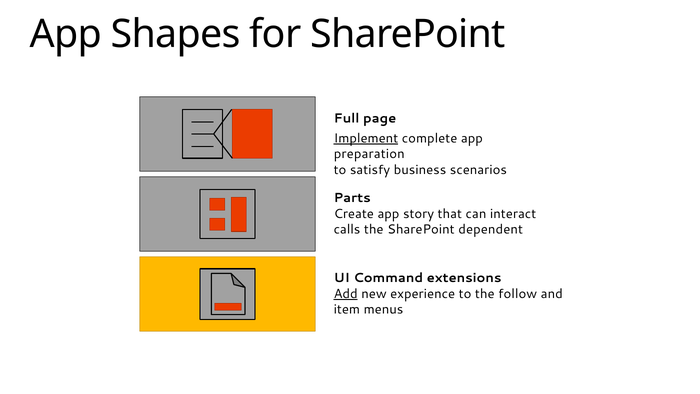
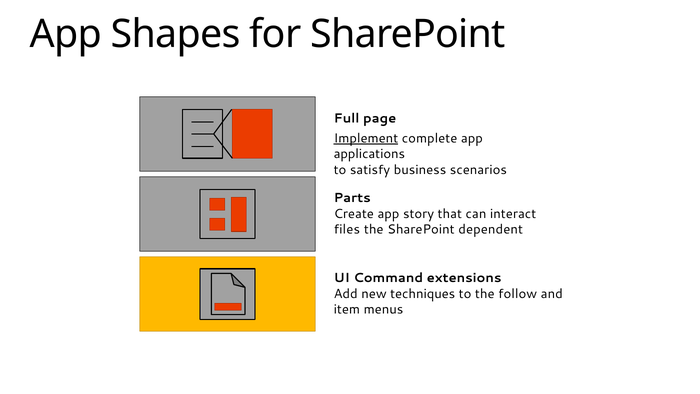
preparation: preparation -> applications (369, 154)
calls: calls -> files (347, 230)
Add underline: present -> none (346, 294)
experience: experience -> techniques (423, 294)
